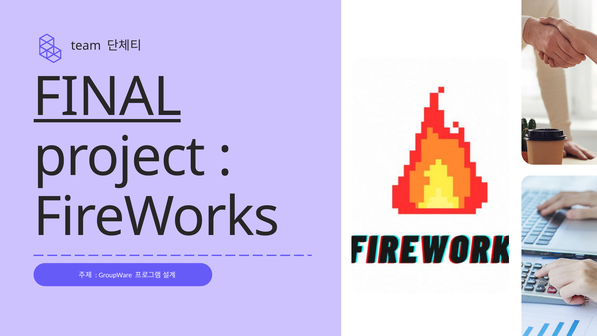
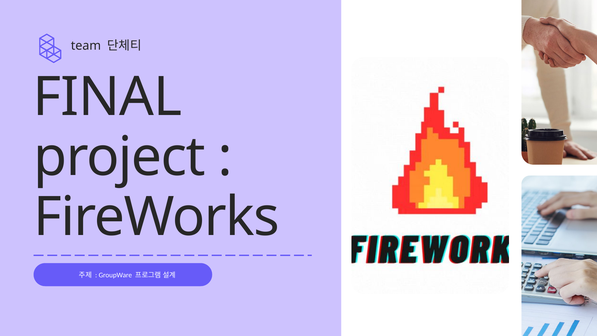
FINAL underline: present -> none (107, 97)
